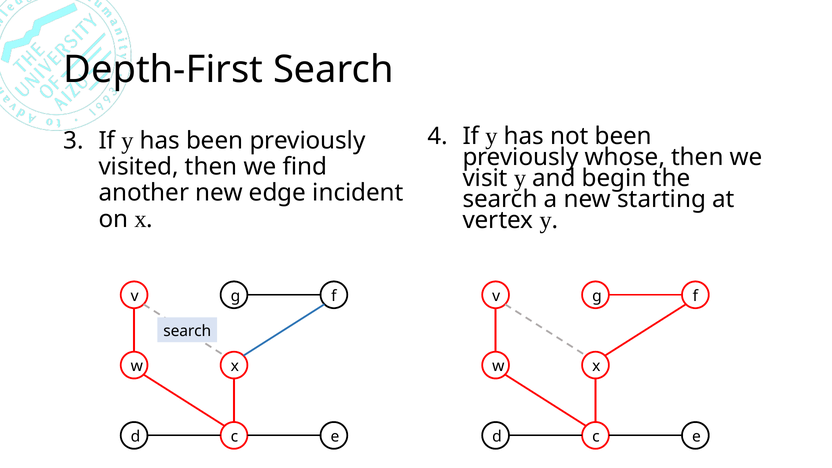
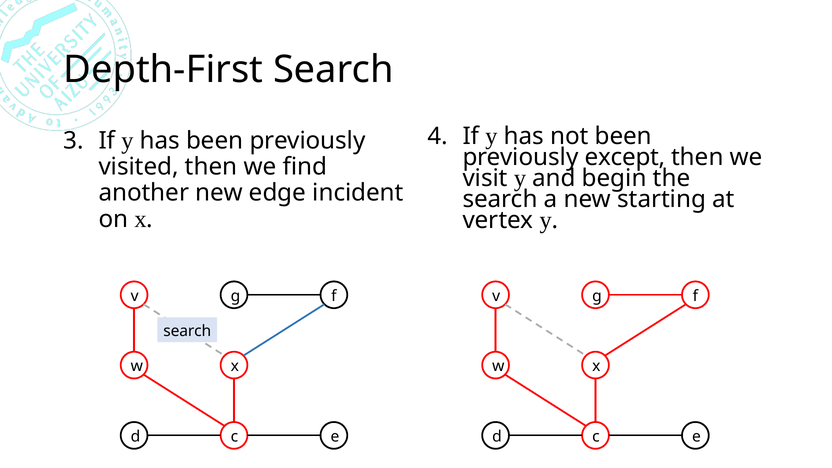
whose: whose -> except (625, 157)
